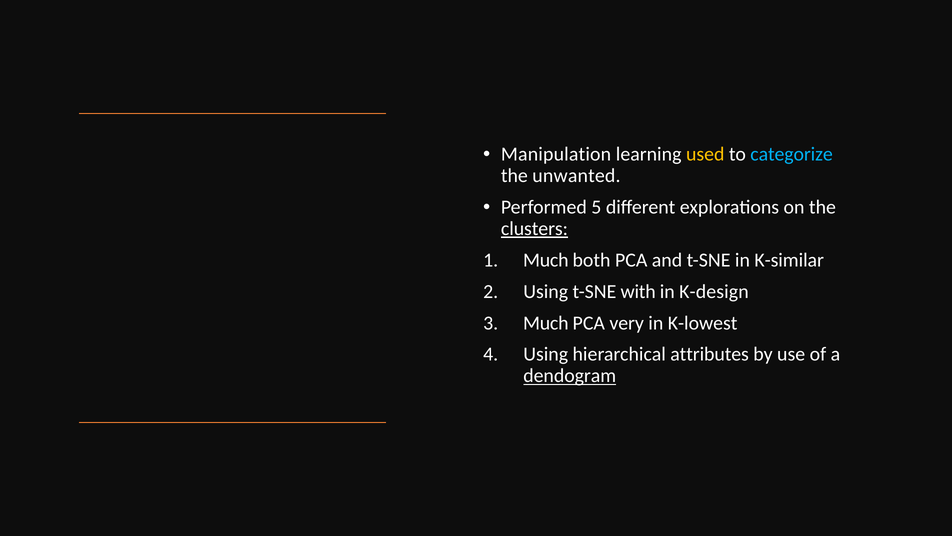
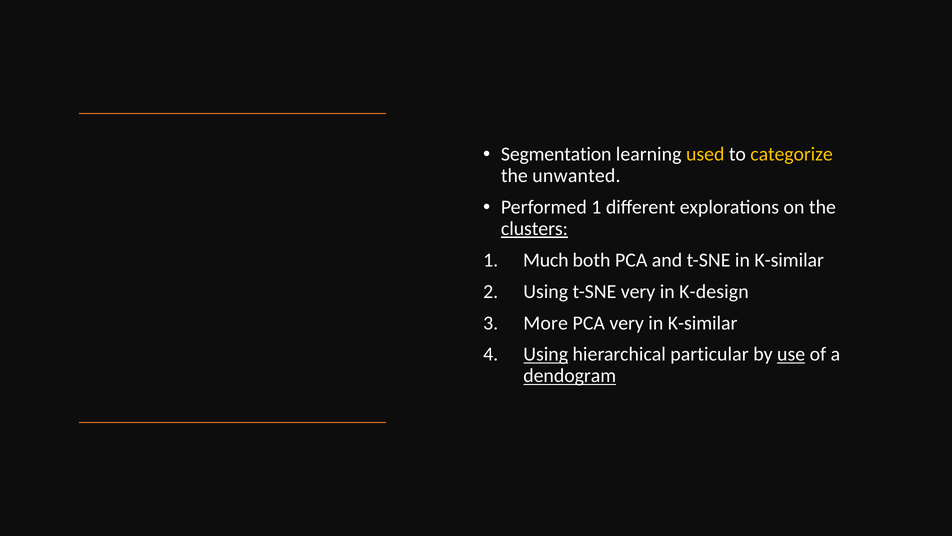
Manipulation: Manipulation -> Segmentation (556, 154)
categorize colour: light blue -> yellow (792, 154)
Performed 5: 5 -> 1 (596, 207)
t-SNE with: with -> very (638, 291)
Much: Much -> More (546, 323)
K-lowest: K-lowest -> K-similar (703, 323)
Using underline: none -> present (546, 354)
attributes: attributes -> particular (710, 354)
use underline: none -> present (791, 354)
